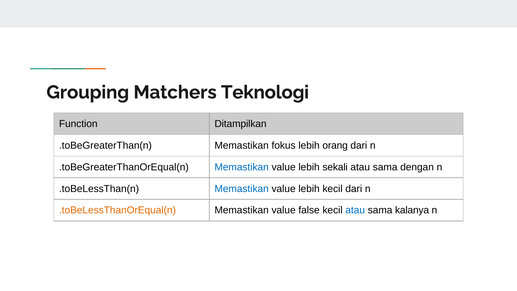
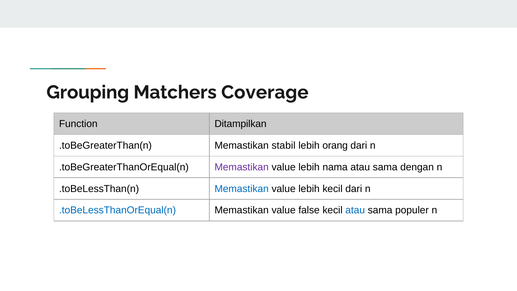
Teknologi: Teknologi -> Coverage (265, 92)
fokus: fokus -> stabil (284, 145)
Memastikan colour: blue -> purple (242, 167)
sekali: sekali -> nama (335, 167)
.toBeLessThanOrEqual(n colour: orange -> blue (117, 210)
kalanya: kalanya -> populer (412, 210)
